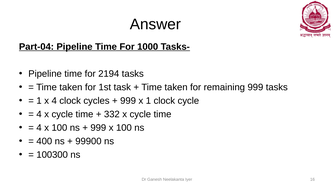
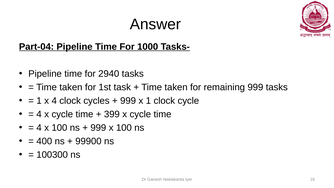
2194: 2194 -> 2940 (109, 74)
332: 332 -> 399 (112, 114)
